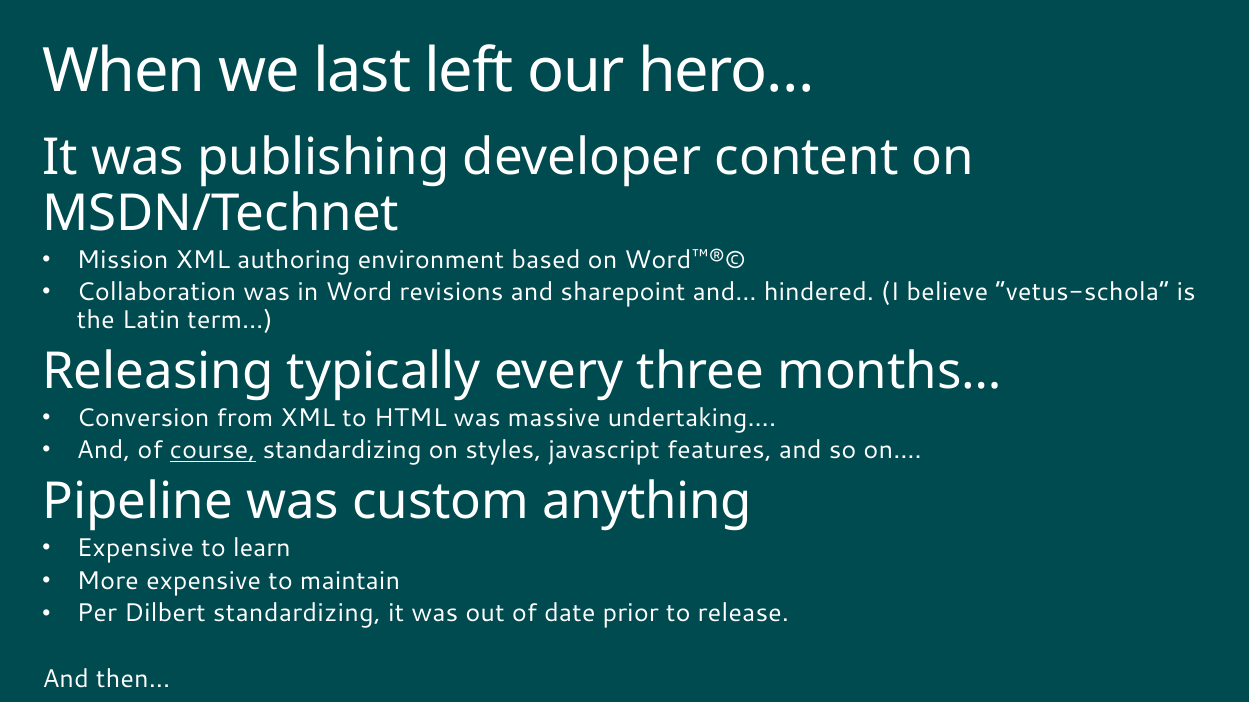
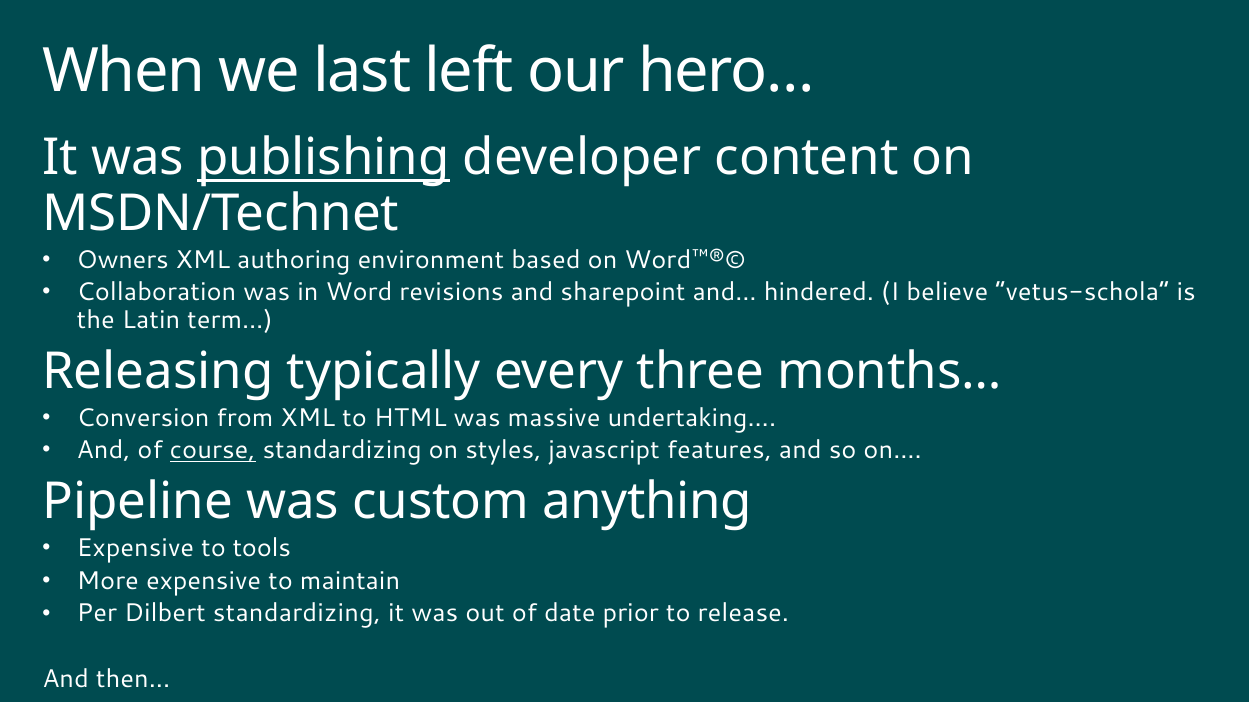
publishing underline: none -> present (323, 158)
Mission: Mission -> Owners (123, 260)
learn: learn -> tools (262, 549)
